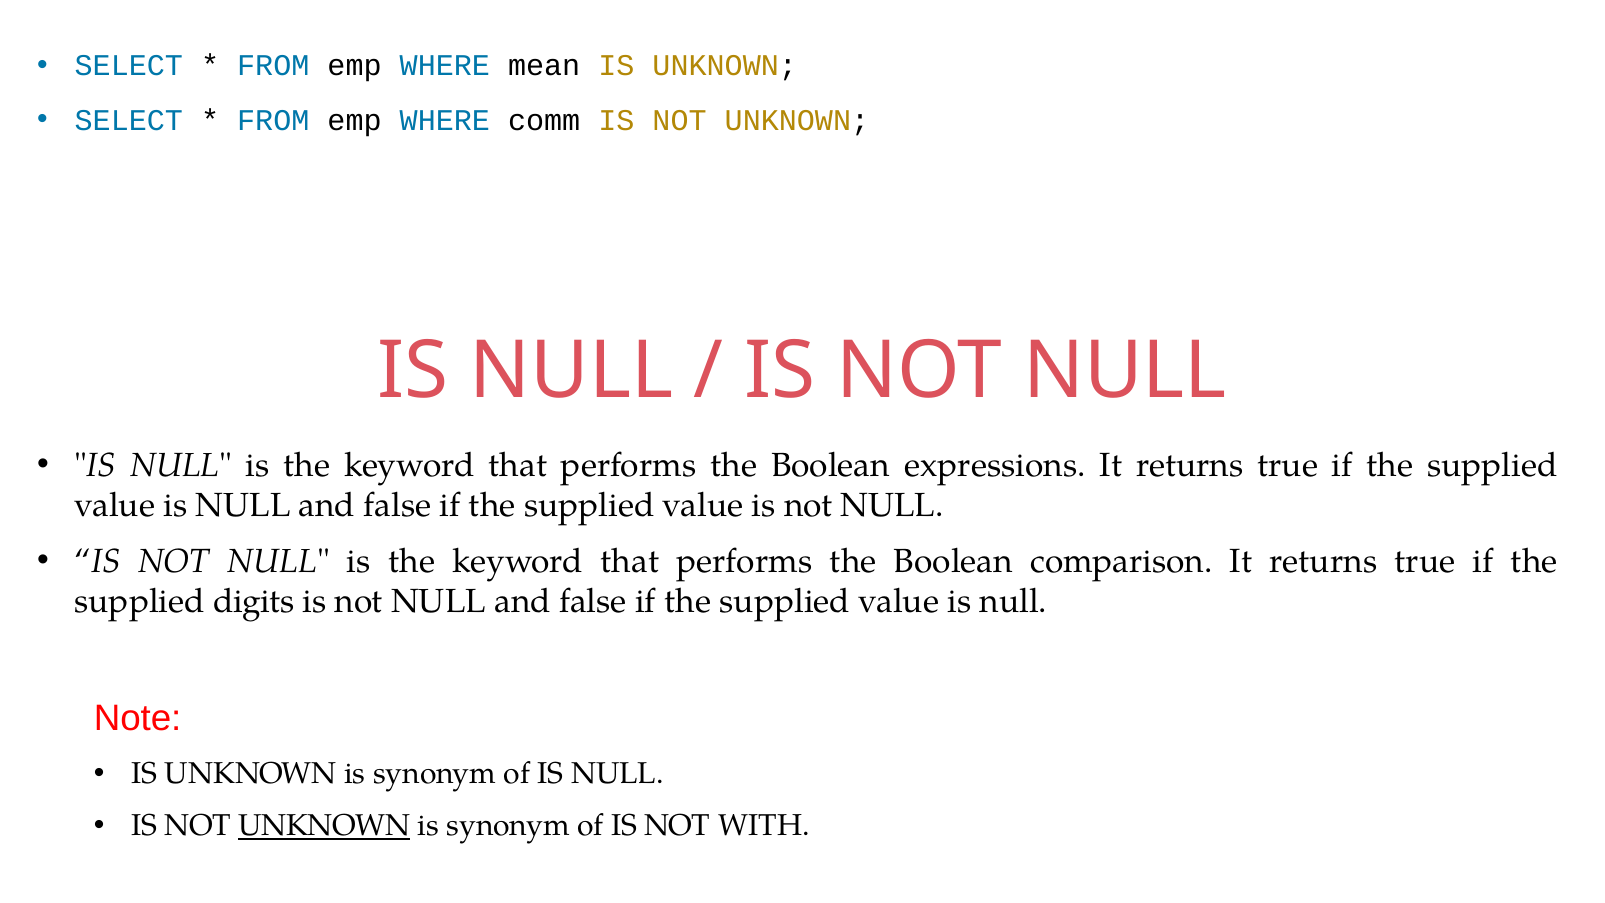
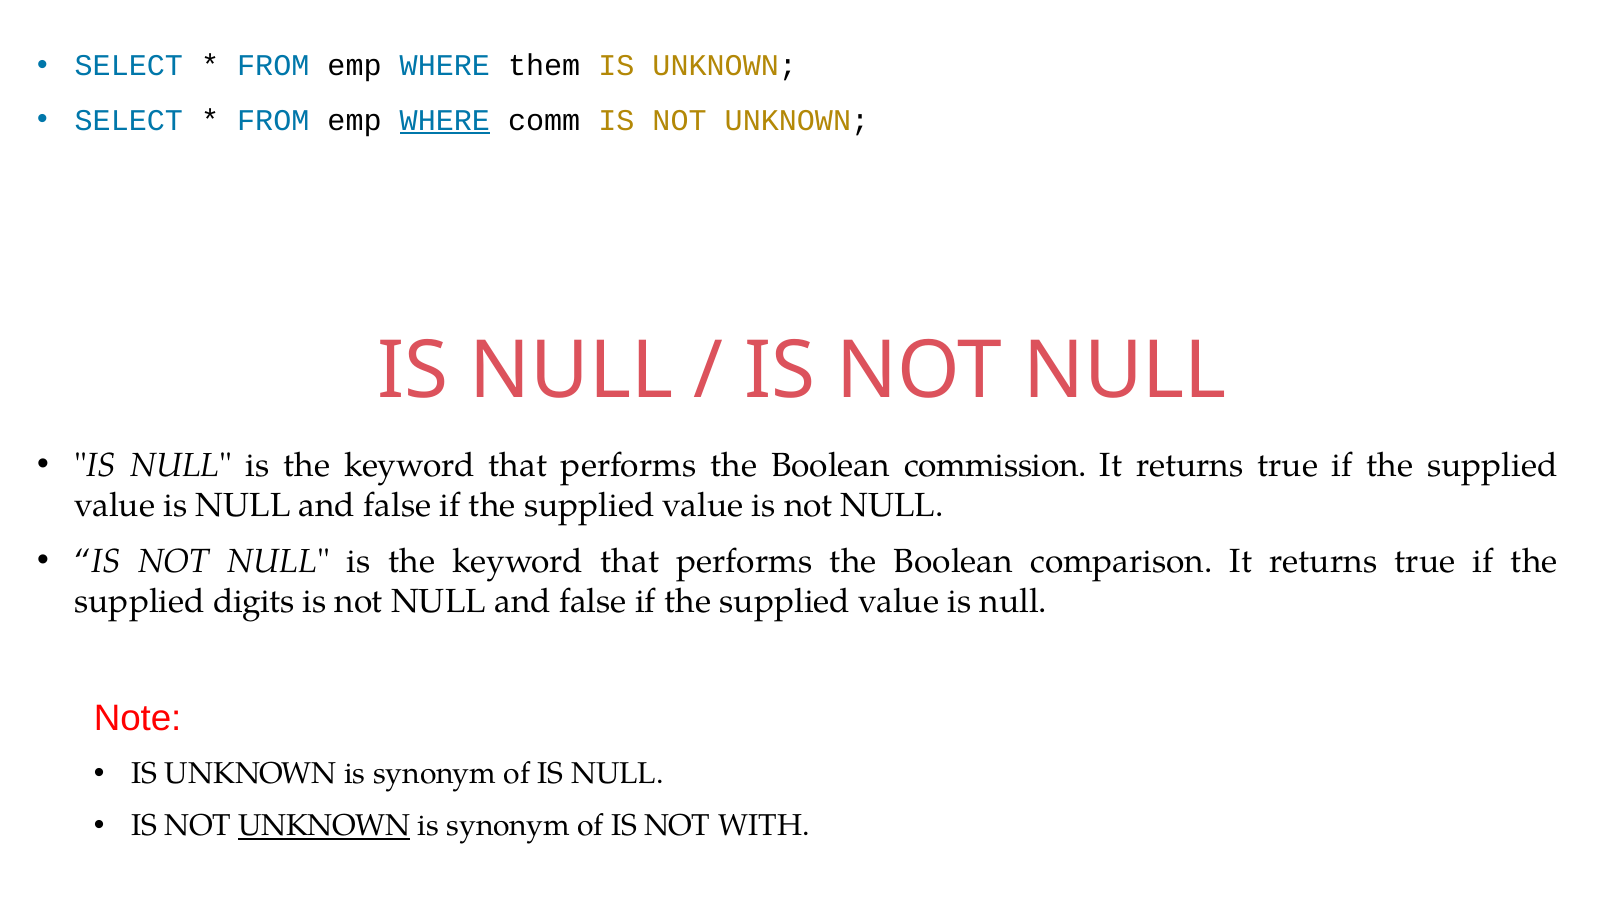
mean: mean -> them (544, 66)
WHERE underline: none -> present (445, 120)
expressions: expressions -> commission (995, 465)
